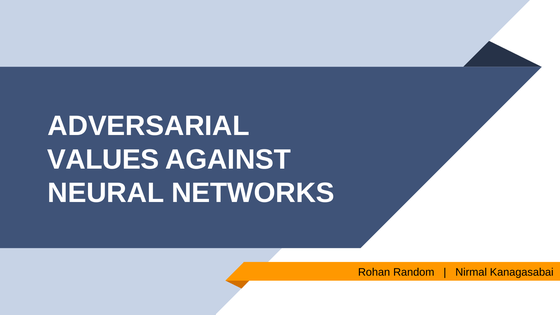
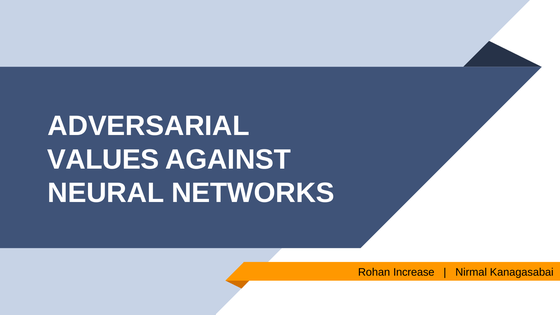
Random: Random -> Increase (414, 272)
